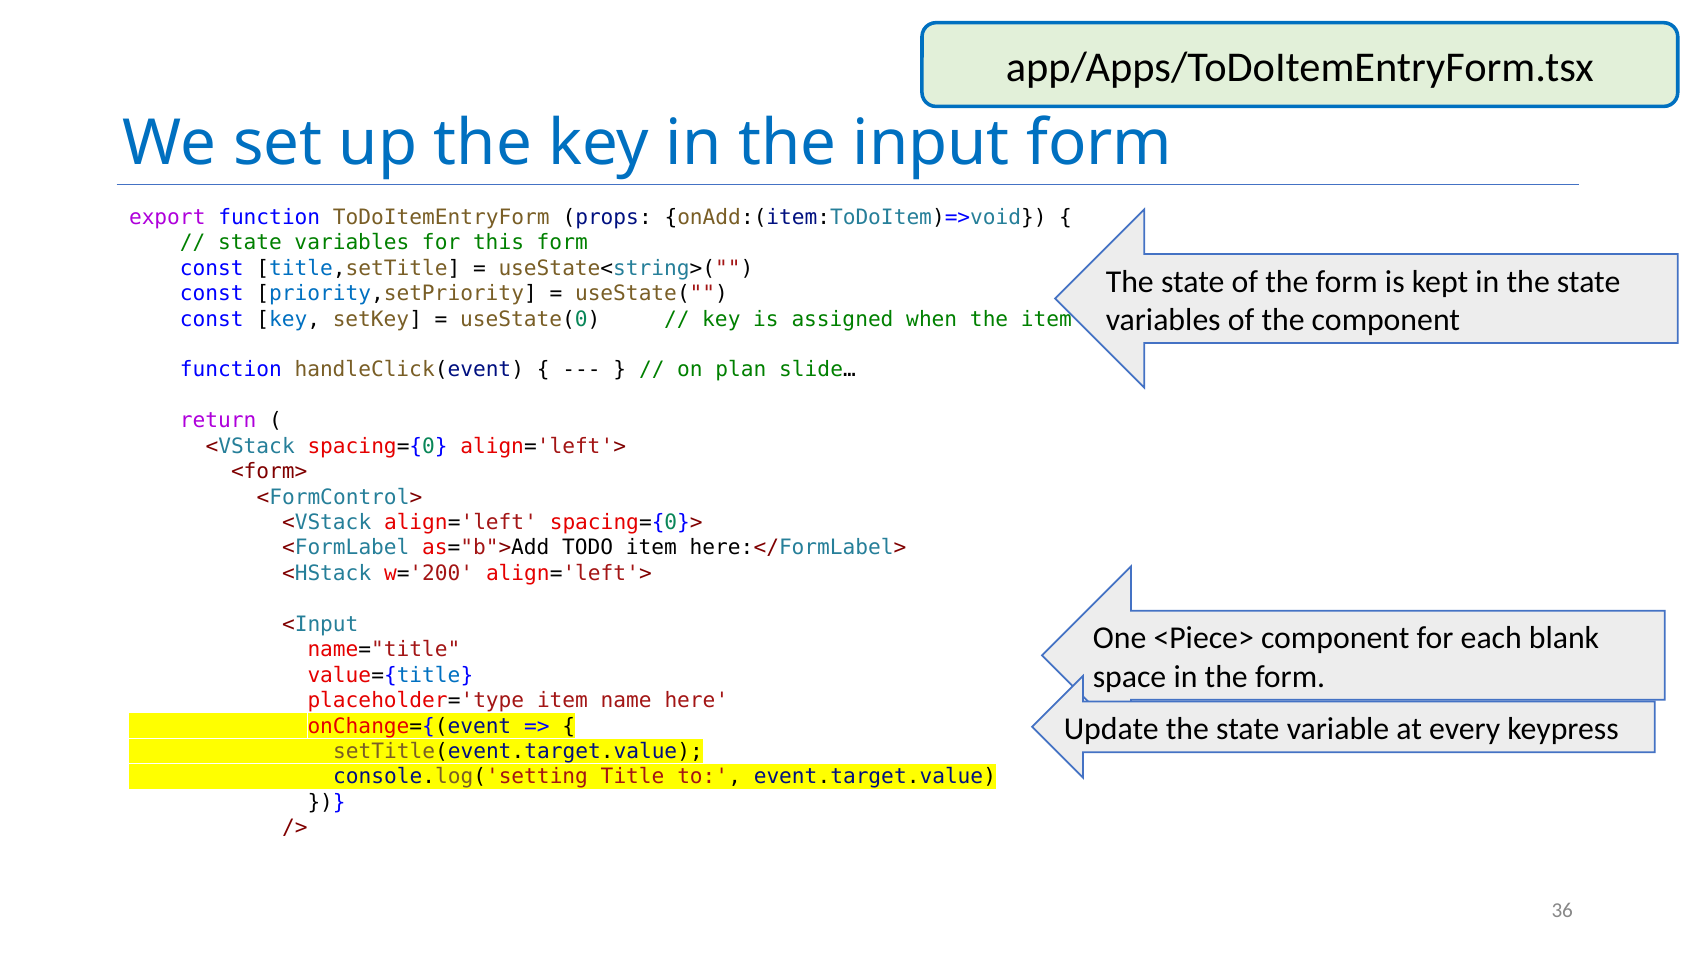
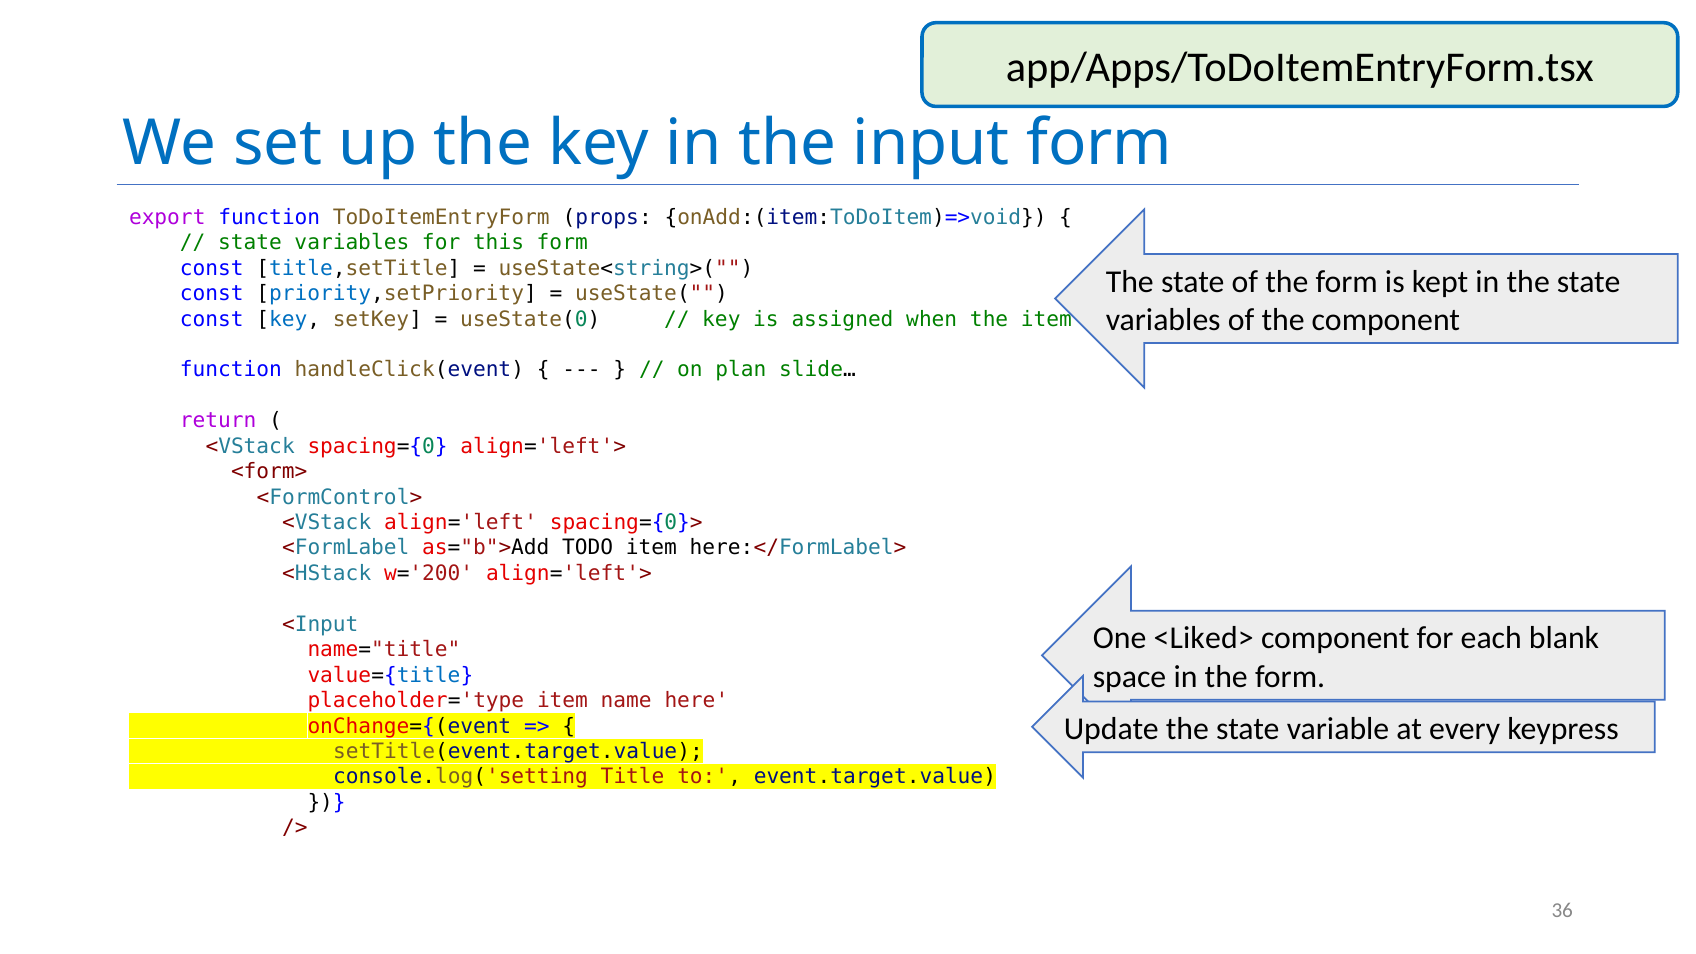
<Piece>: <Piece> -> <Liked> (1204, 638)
